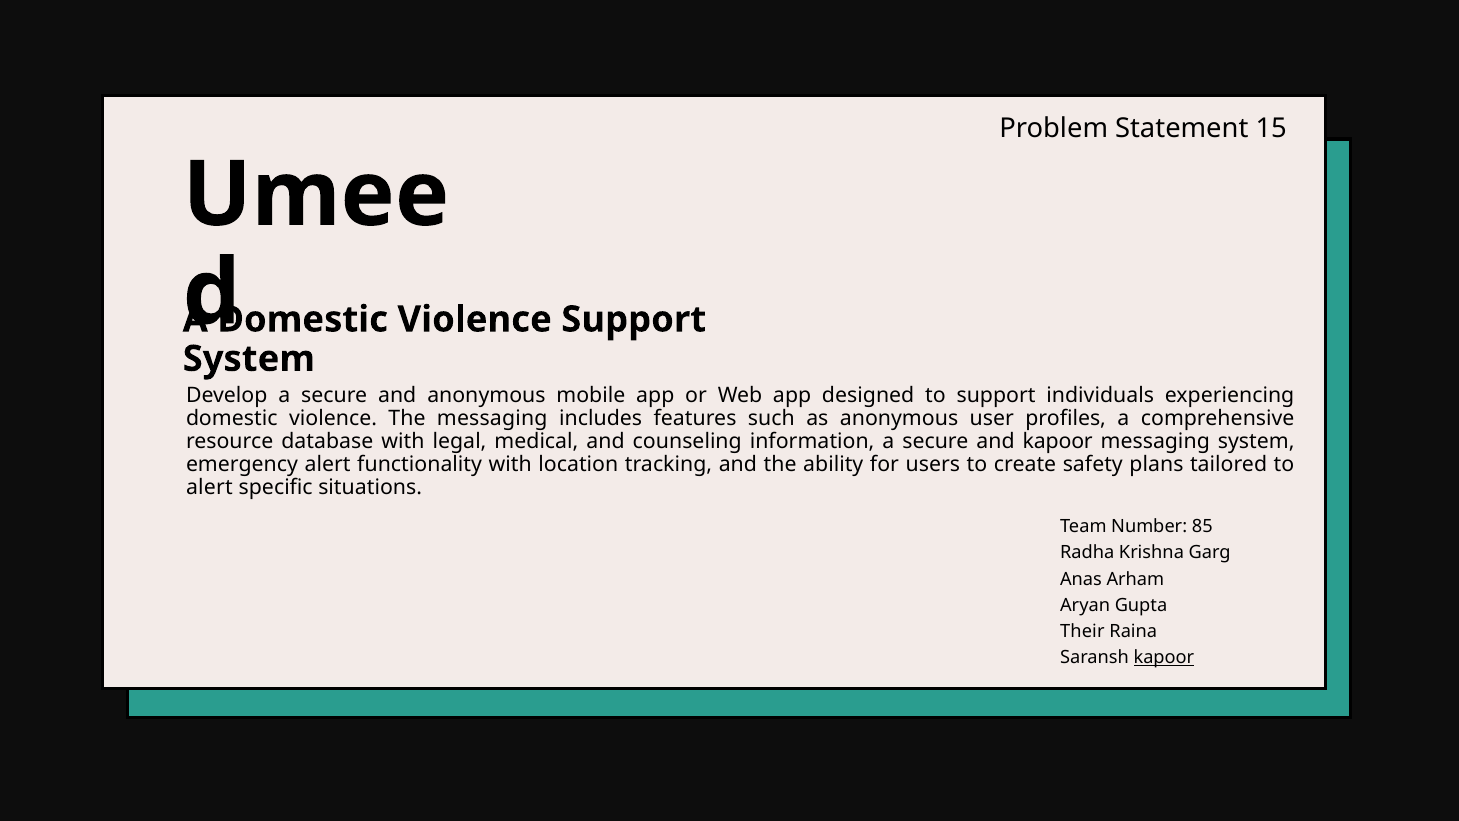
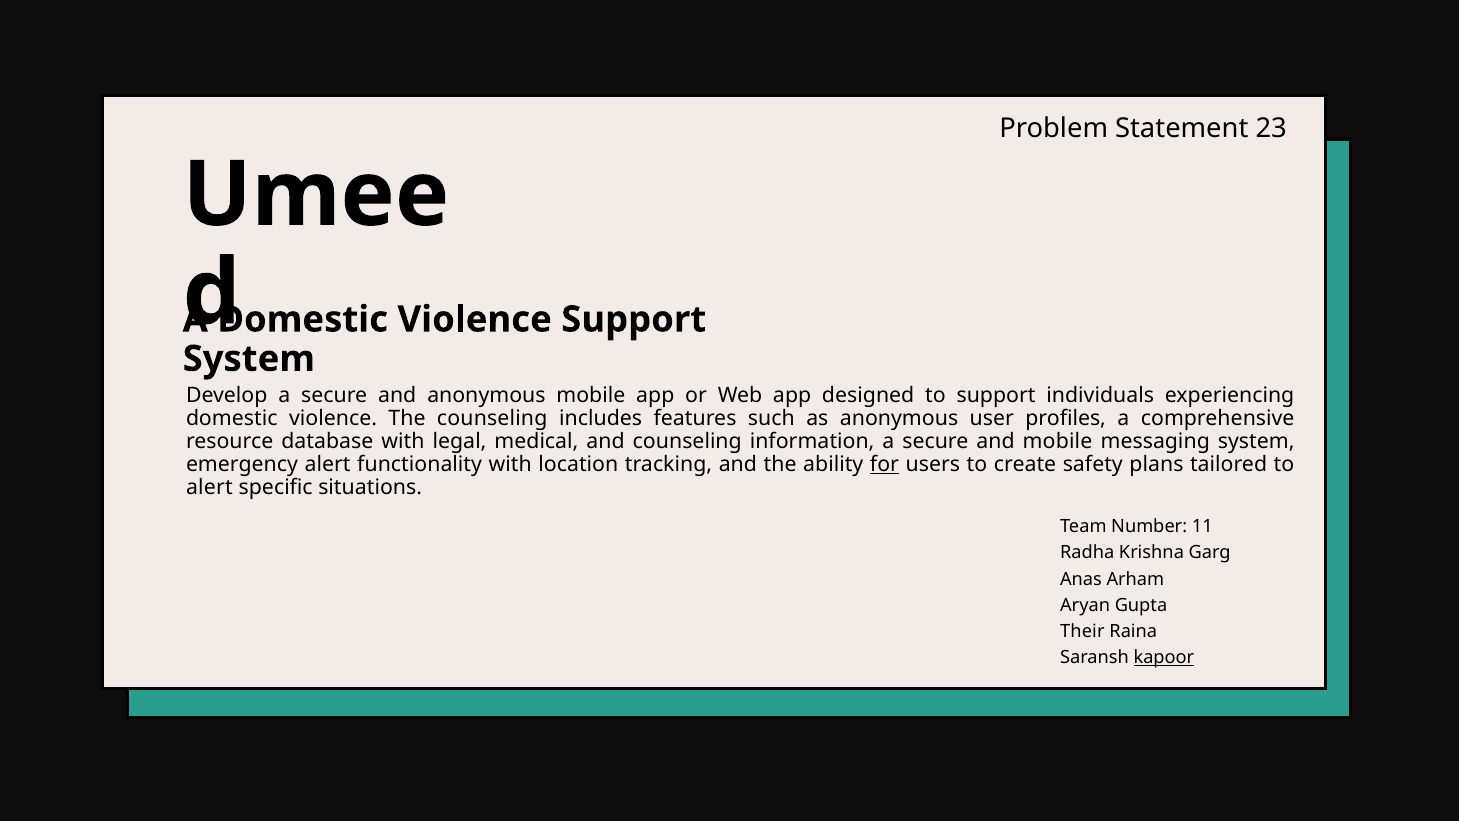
15: 15 -> 23 (1271, 128)
The messaging: messaging -> counseling (492, 418)
and kapoor: kapoor -> mobile (1058, 441)
for underline: none -> present (884, 464)
85: 85 -> 11 (1202, 526)
